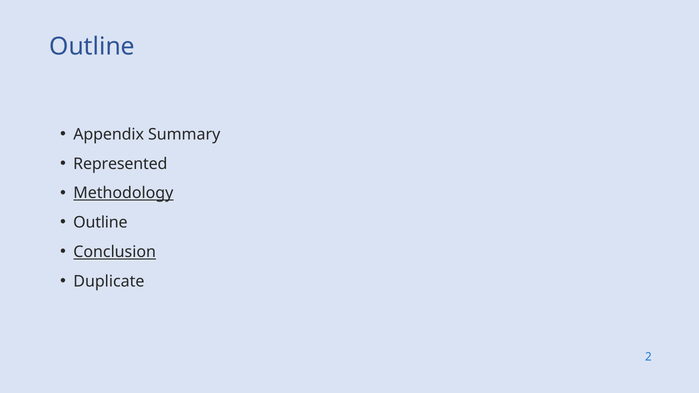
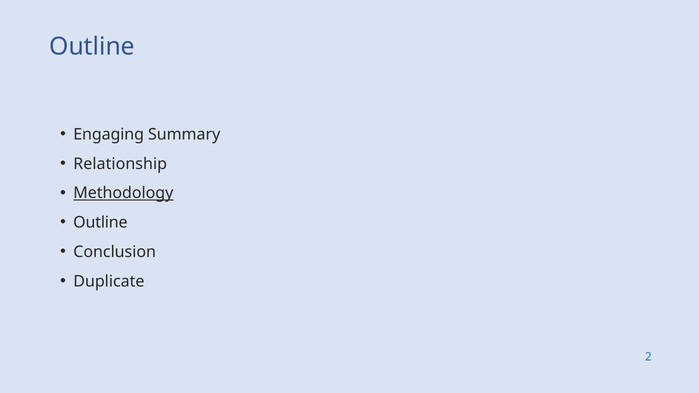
Appendix: Appendix -> Engaging (109, 134)
Represented: Represented -> Relationship (120, 164)
Conclusion underline: present -> none (115, 252)
